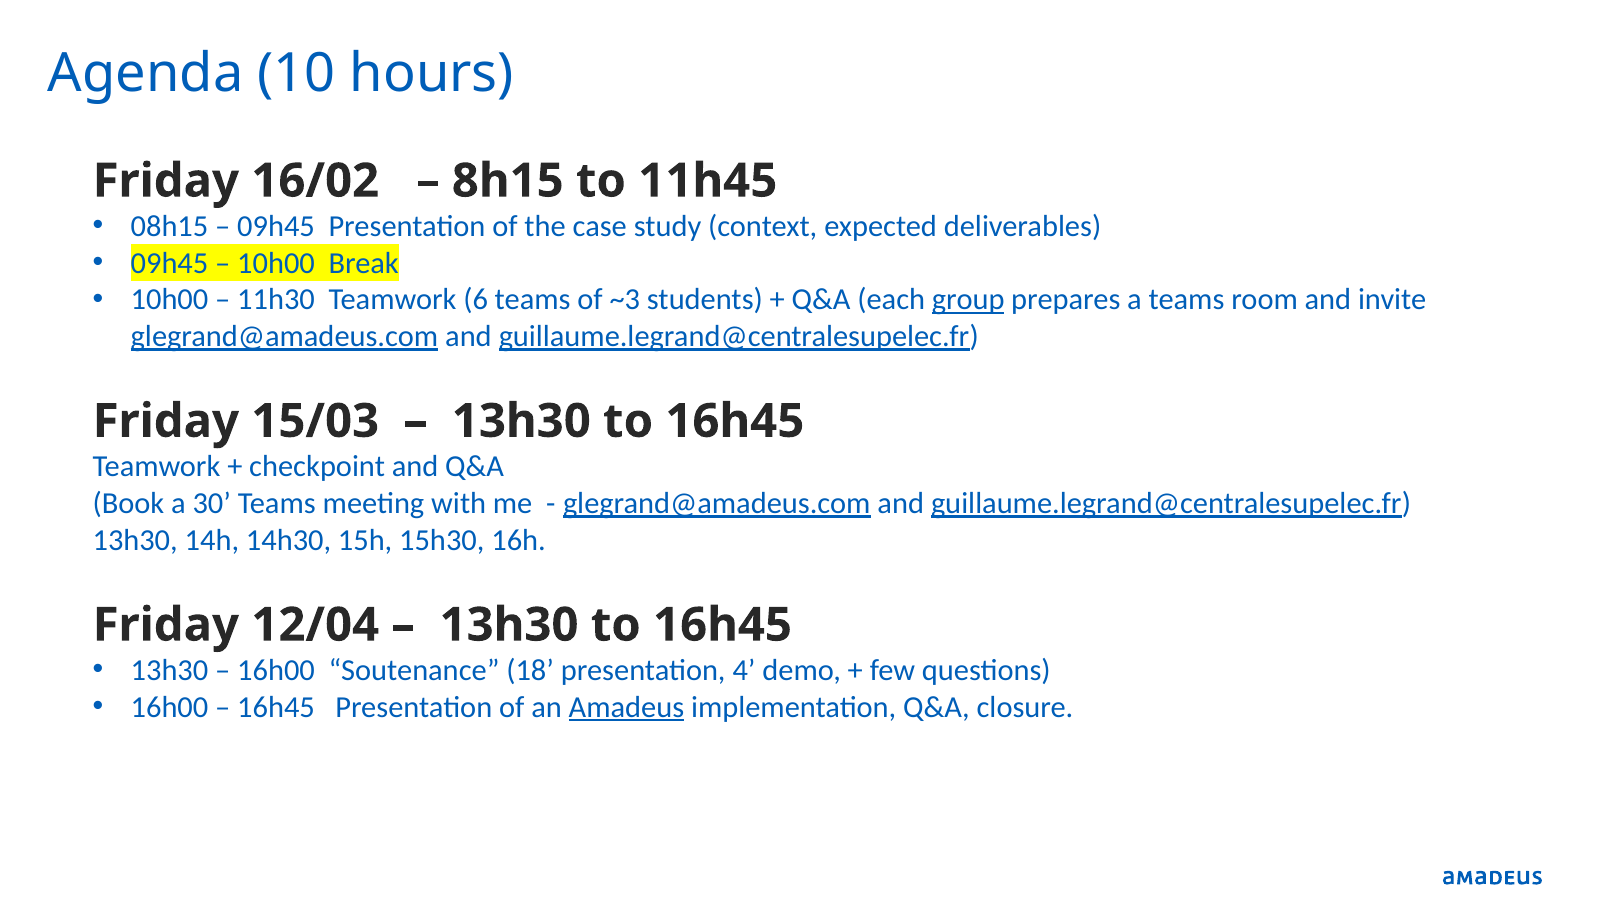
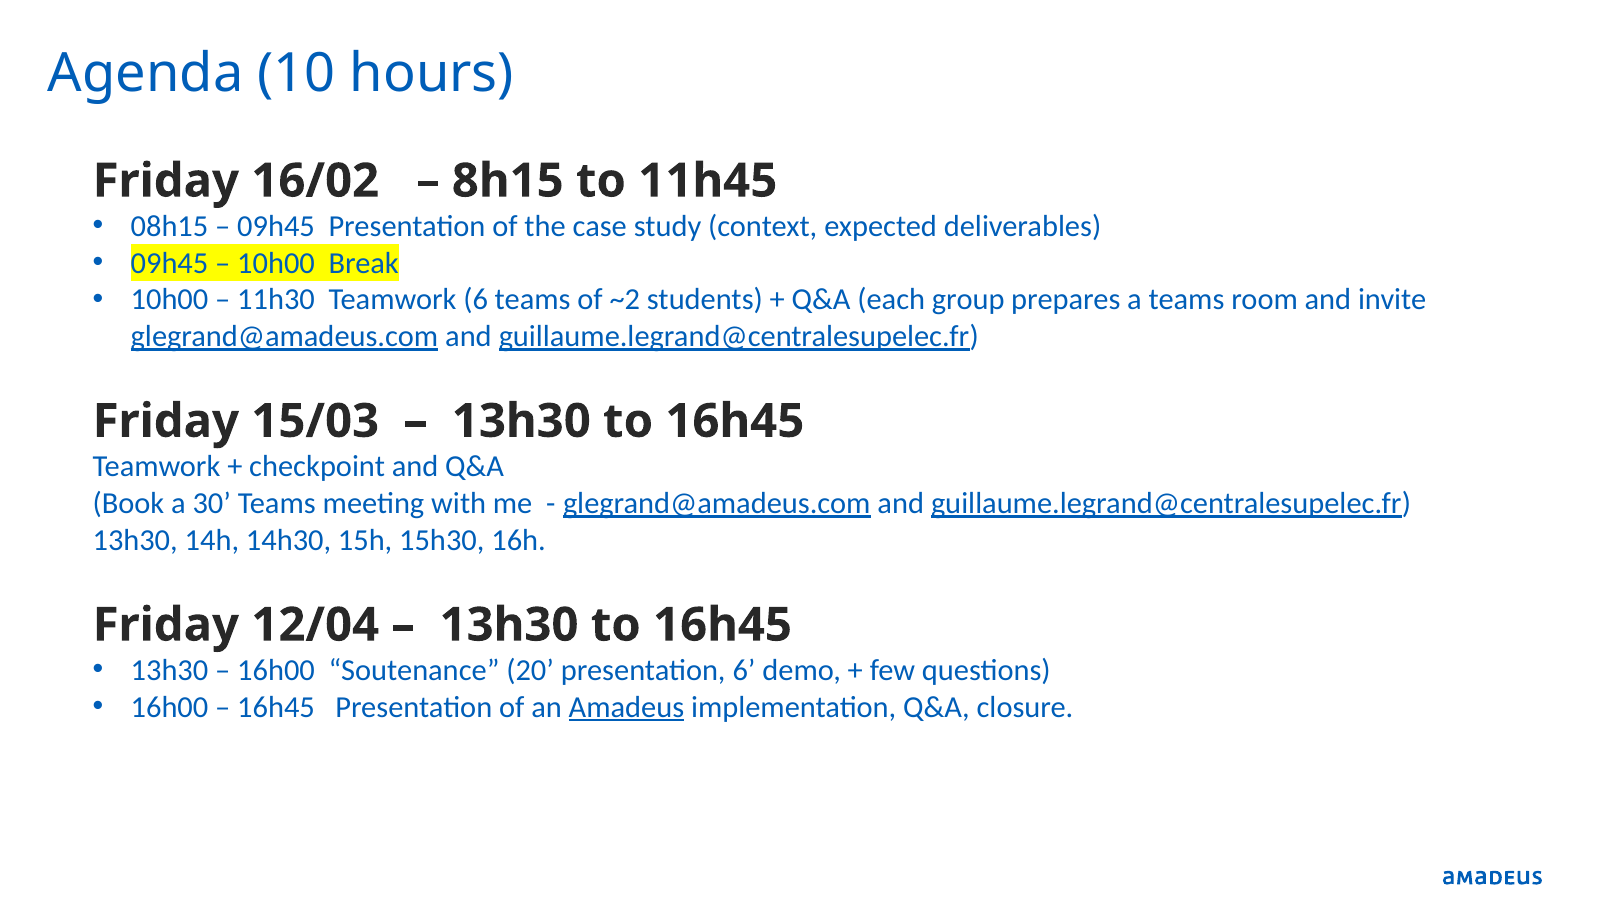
~3: ~3 -> ~2 (625, 299)
group underline: present -> none (968, 299)
18: 18 -> 20 (530, 670)
presentation 4: 4 -> 6 (744, 670)
